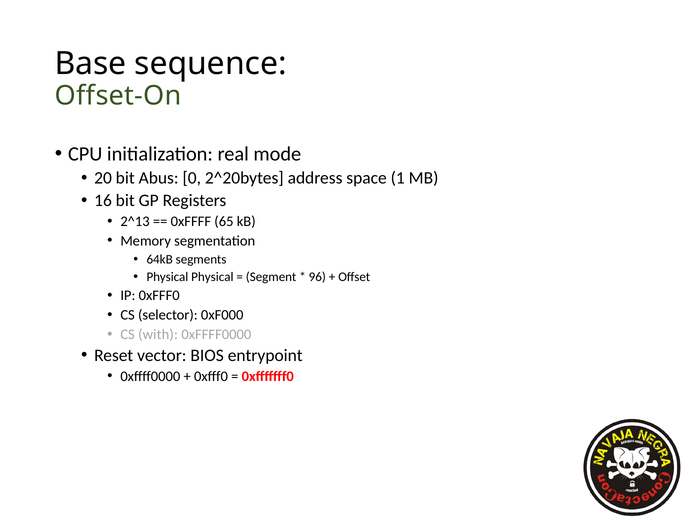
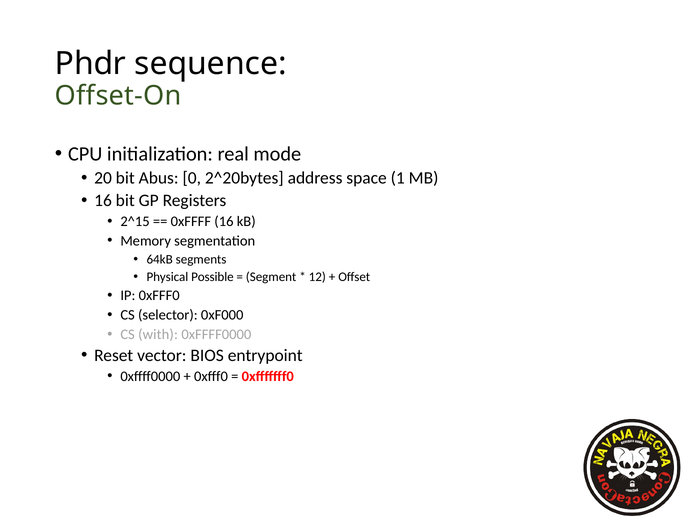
Base: Base -> Phdr (91, 64)
2^13: 2^13 -> 2^15 (135, 221)
0xFFFF 65: 65 -> 16 (224, 221)
Physical Physical: Physical -> Possible (212, 277)
96: 96 -> 12 (317, 277)
